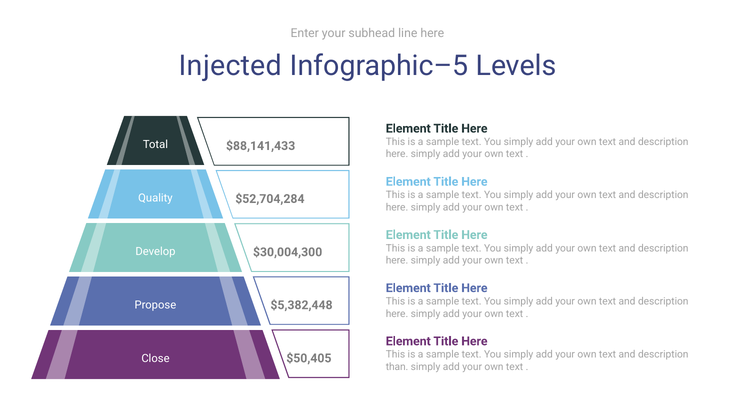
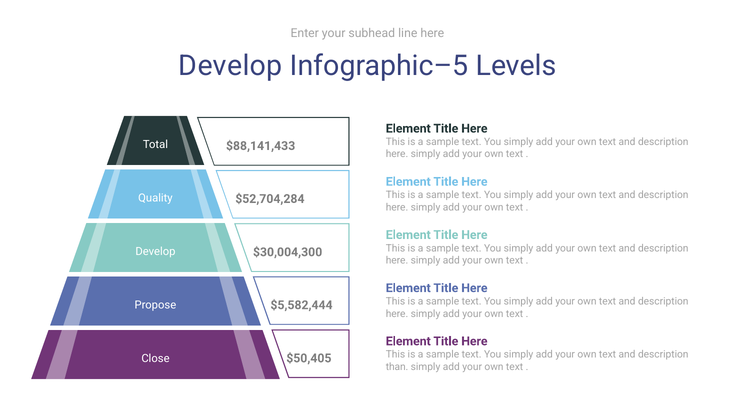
Injected: Injected -> Develop (230, 66)
$5,382,448: $5,382,448 -> $5,582,444 (301, 305)
